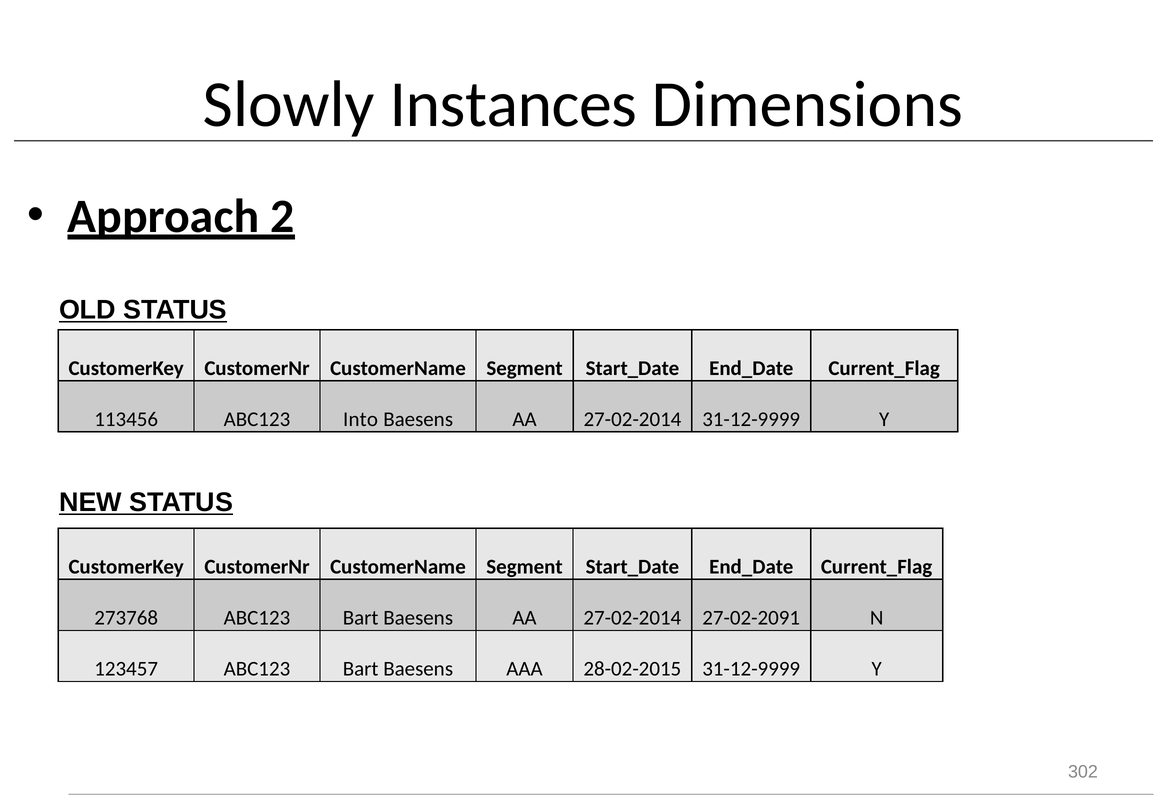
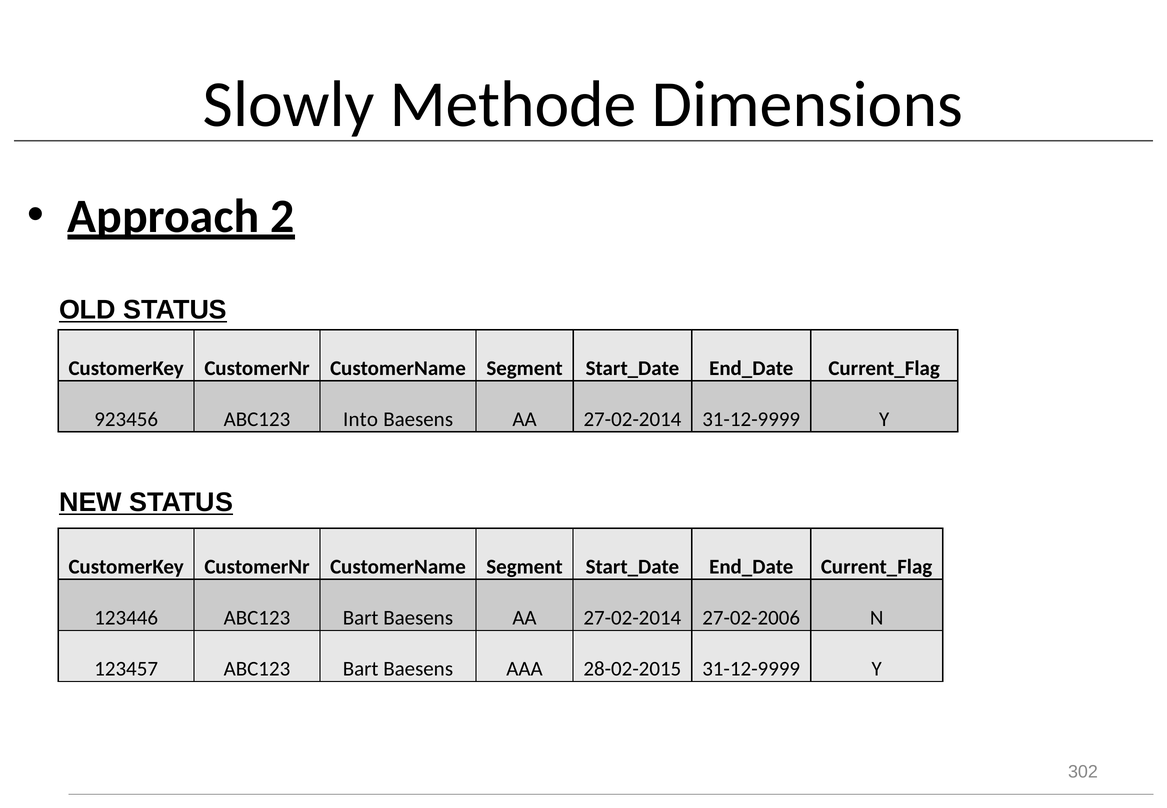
Instances: Instances -> Methode (513, 104)
113456: 113456 -> 923456 (126, 419)
273768: 273768 -> 123446 (126, 618)
27-02-2091: 27-02-2091 -> 27-02-2006 (751, 618)
